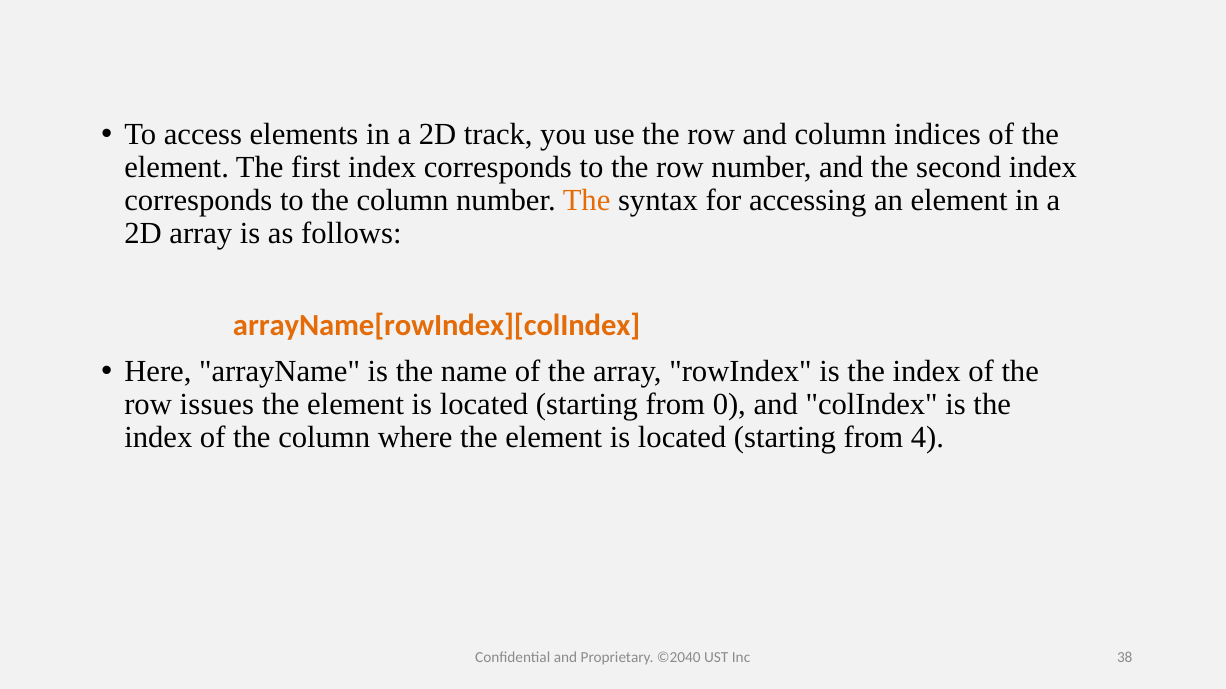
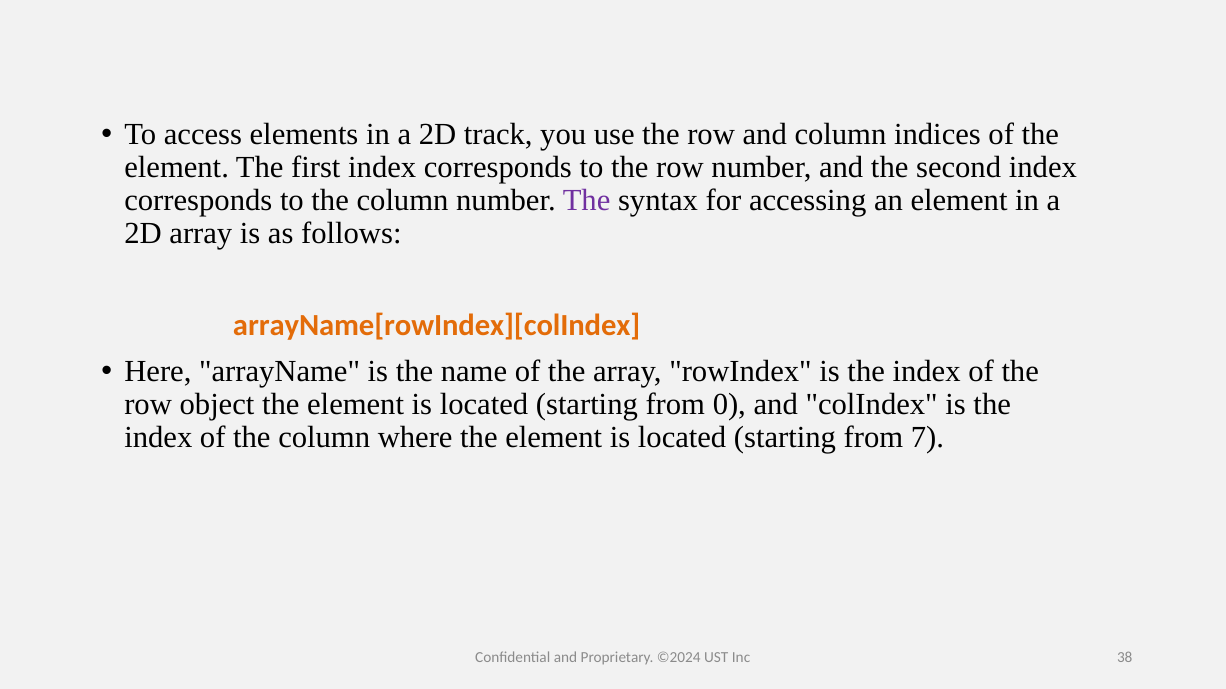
The colour: orange -> purple (587, 201)
issues: issues -> object (217, 405)
4: 4 -> 7 (928, 438)
©2040: ©2040 -> ©2024 (679, 658)
